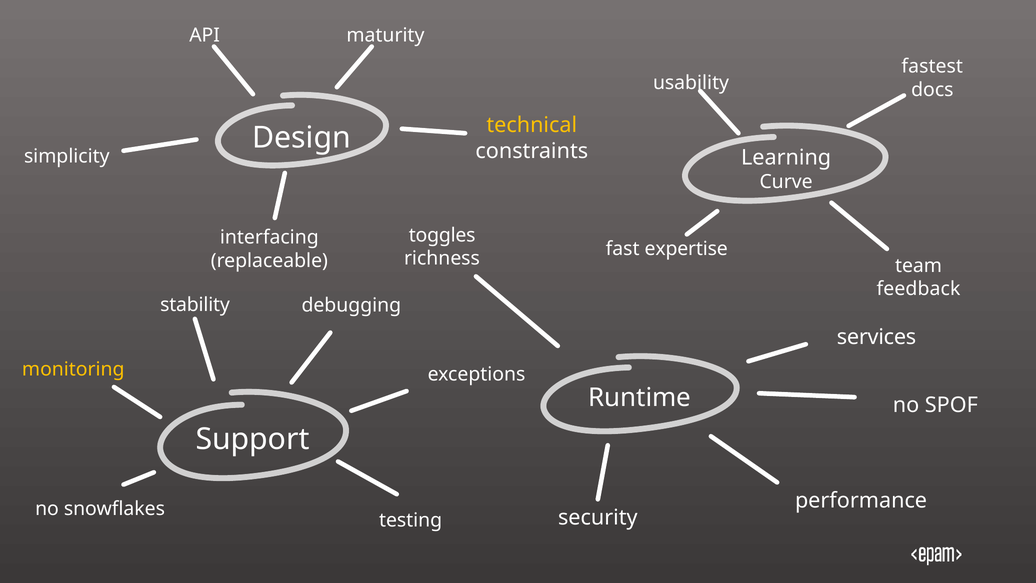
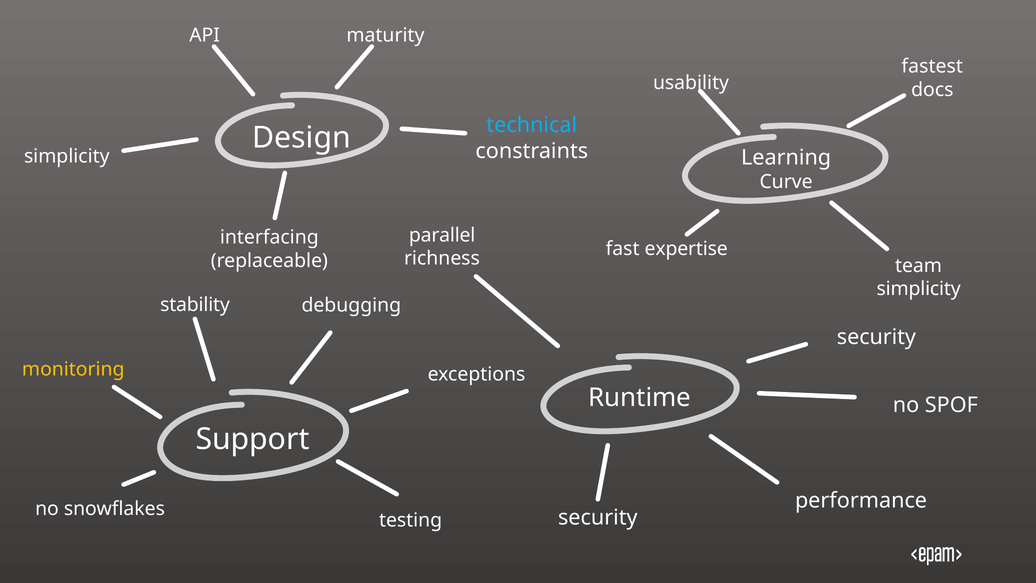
technical colour: yellow -> light blue (532, 125)
toggles: toggles -> parallel (442, 235)
feedback: feedback -> simplicity (919, 289)
services: services -> security (876, 337)
